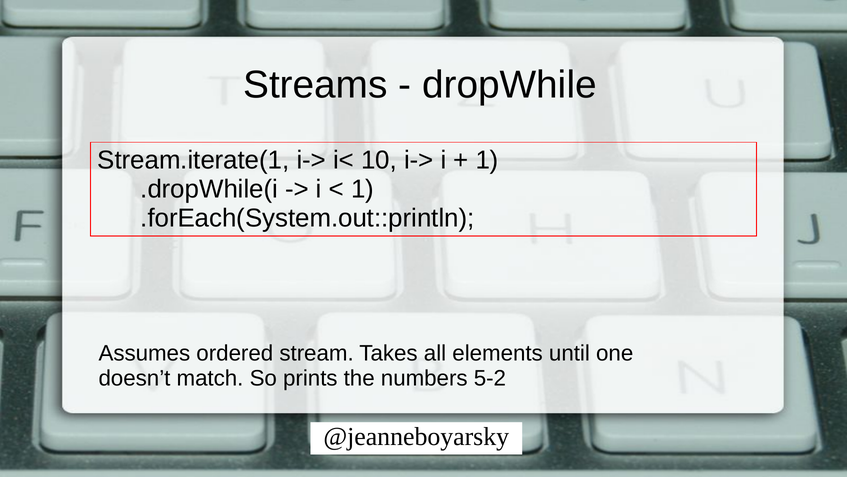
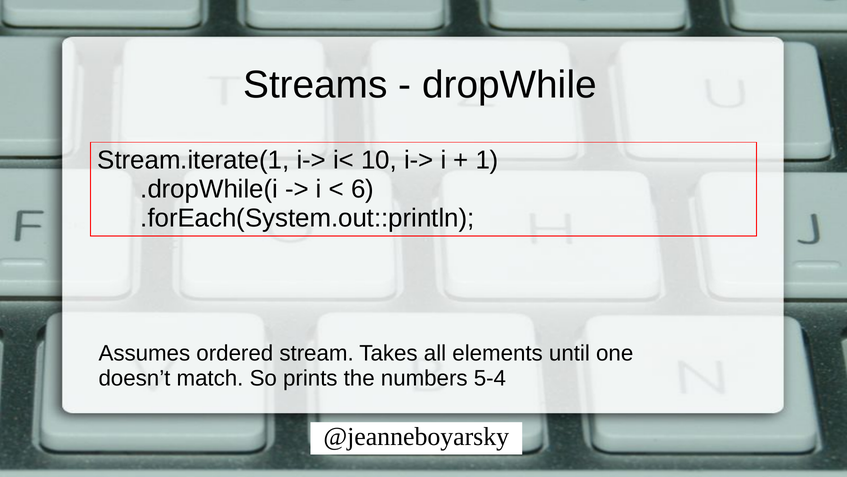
1: 1 -> 6 (363, 189)
5-2: 5-2 -> 5-4 (490, 378)
